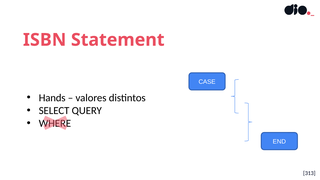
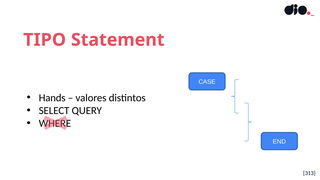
ISBN: ISBN -> TIPO (45, 40)
